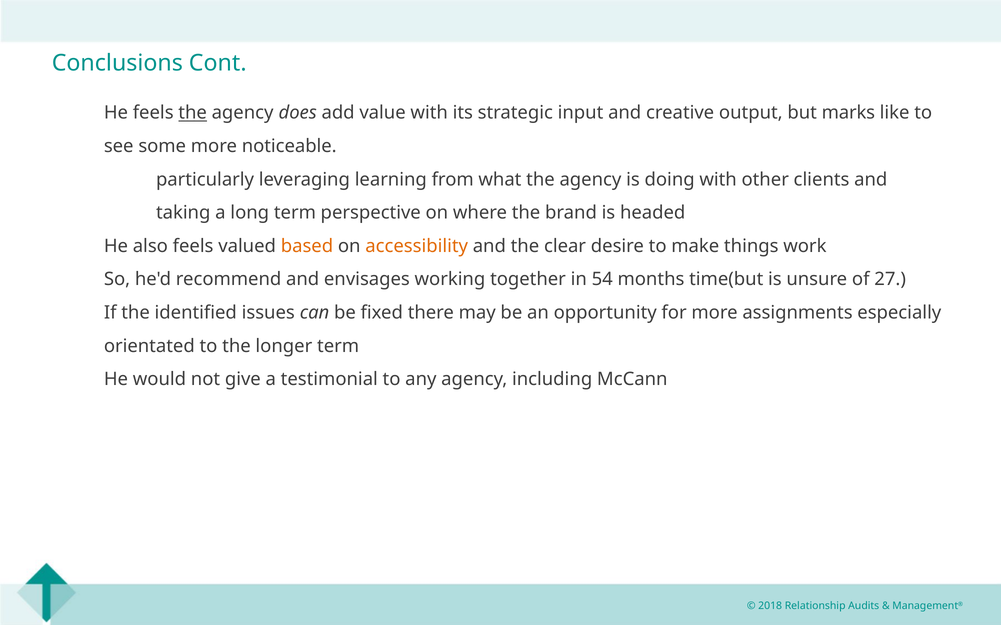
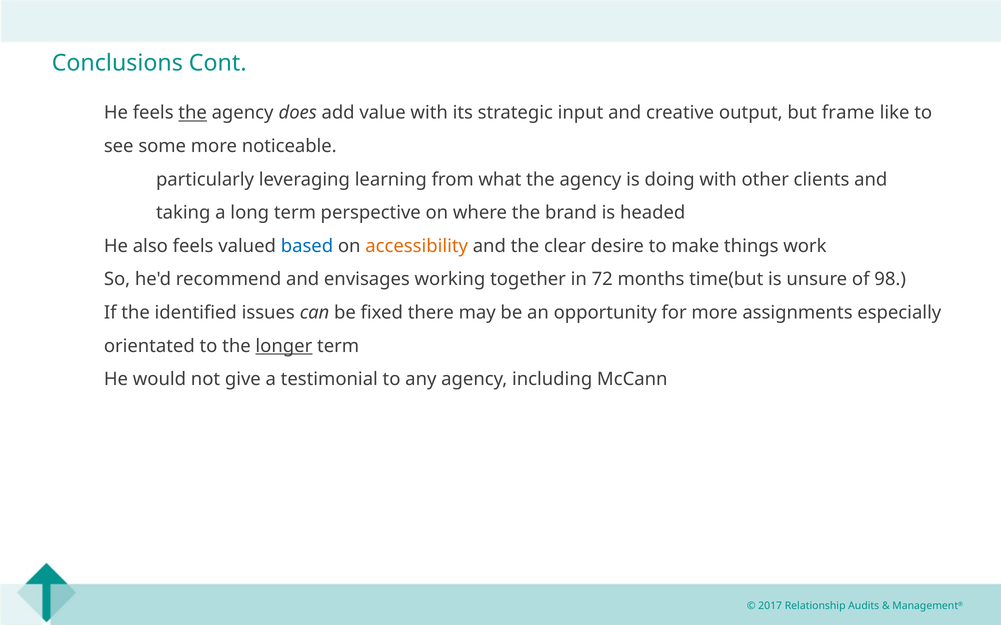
marks: marks -> frame (848, 113)
based colour: orange -> blue (307, 246)
54: 54 -> 72 (602, 280)
27: 27 -> 98 (890, 280)
longer underline: none -> present (284, 346)
2018: 2018 -> 2017 (770, 607)
